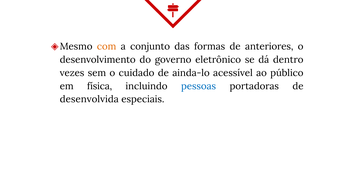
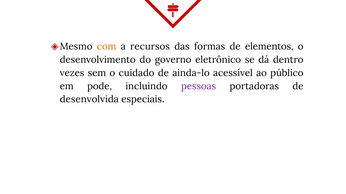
conjunto: conjunto -> recursos (150, 47)
anteriores: anteriores -> elementos (269, 47)
física: física -> pode (100, 86)
pessoas colour: blue -> purple (199, 86)
